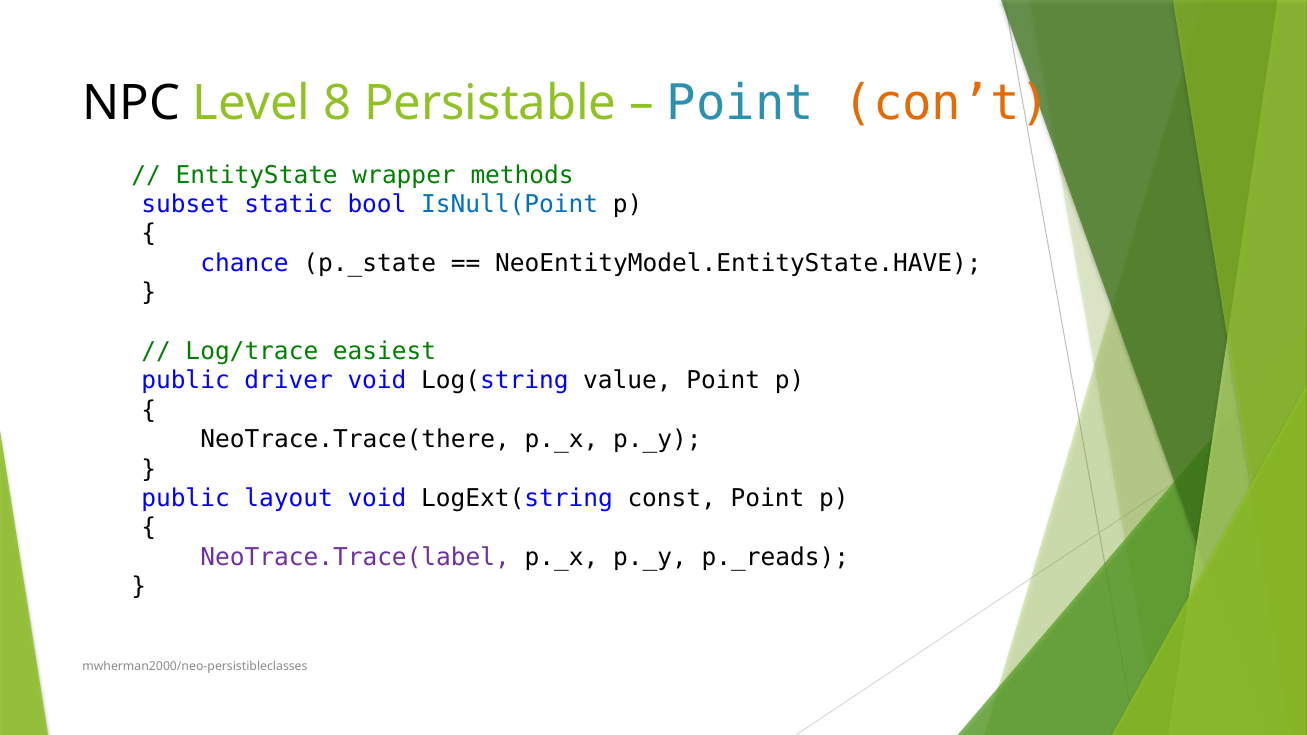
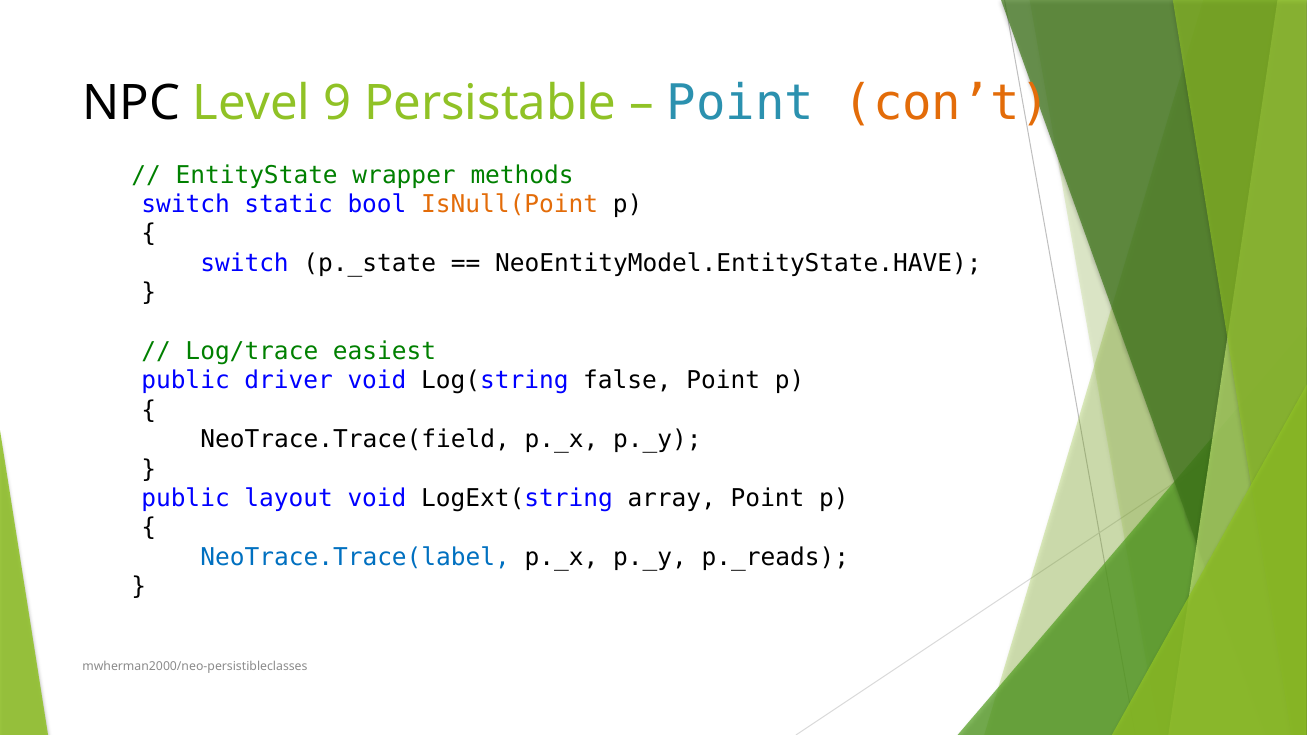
8: 8 -> 9 (337, 103)
subset: subset -> switch (186, 204)
IsNull(Point colour: blue -> orange (510, 204)
chance: chance -> switch (245, 263)
value: value -> false (627, 381)
NeoTrace.Trace(there: NeoTrace.Trace(there -> NeoTrace.Trace(field (355, 440)
const: const -> array (672, 499)
NeoTrace.Trace(label colour: purple -> blue (355, 557)
